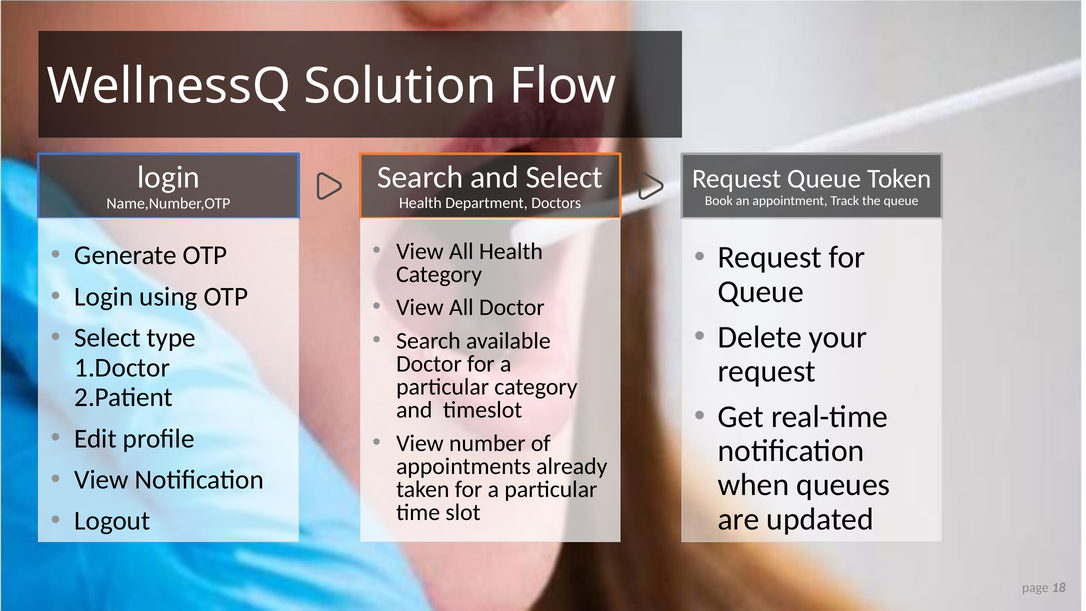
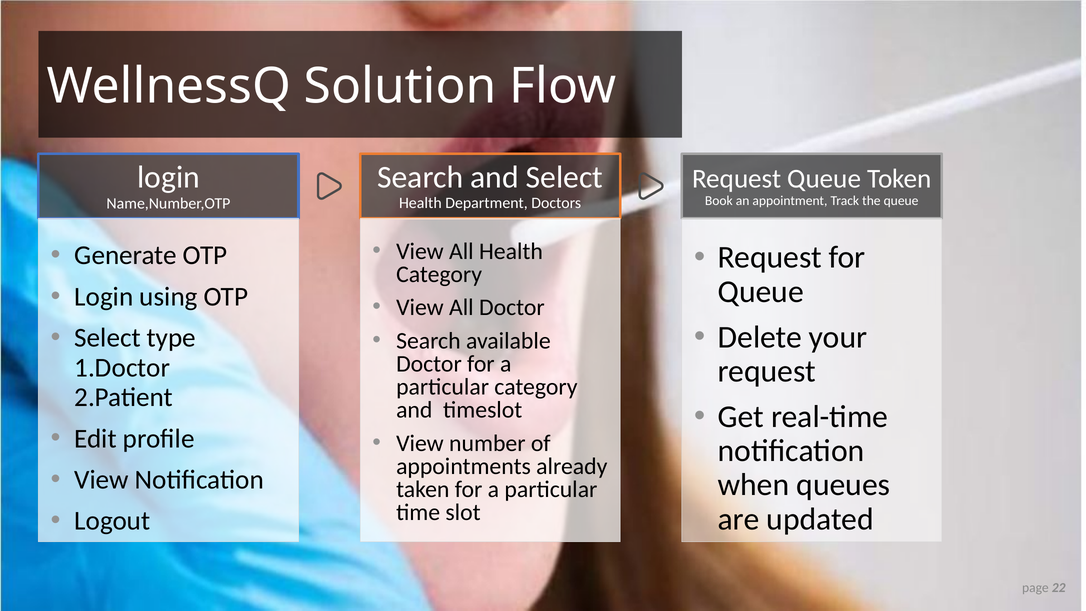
18: 18 -> 22 (1059, 588)
